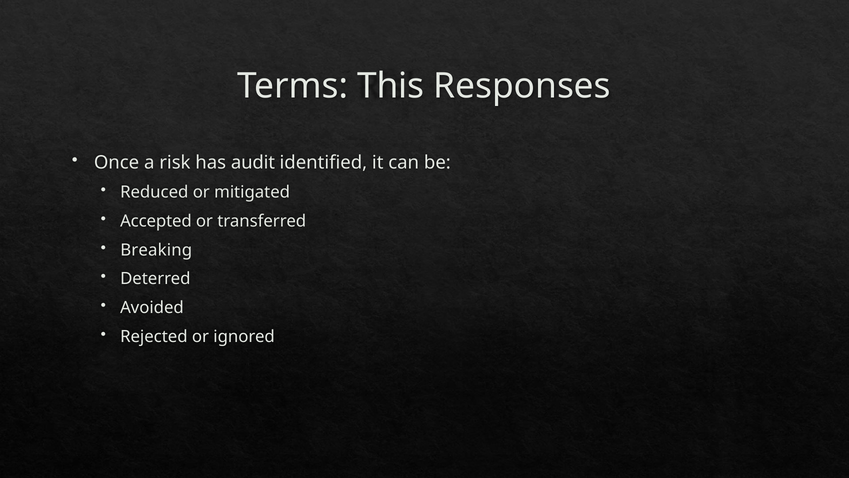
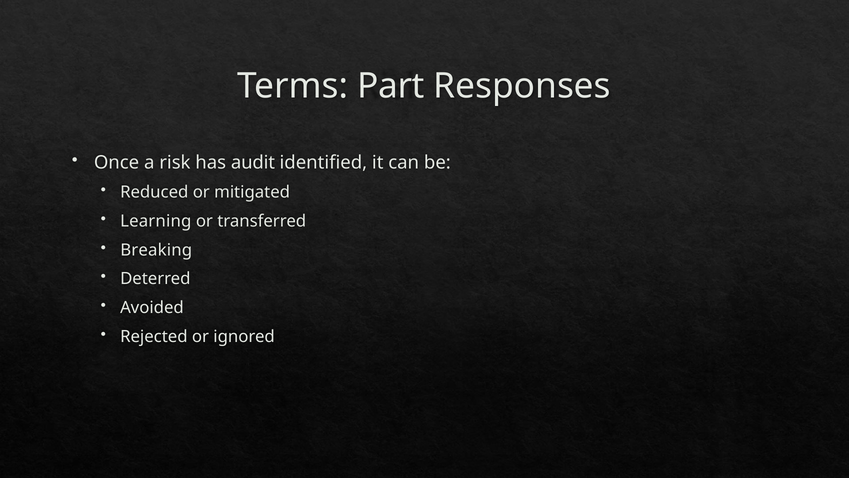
This: This -> Part (391, 86)
Accepted: Accepted -> Learning (156, 221)
